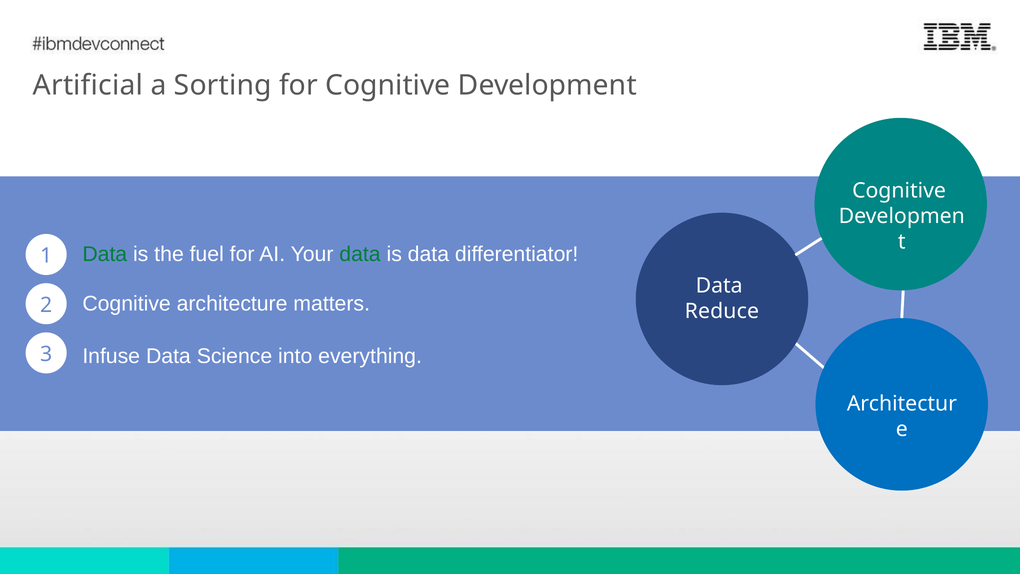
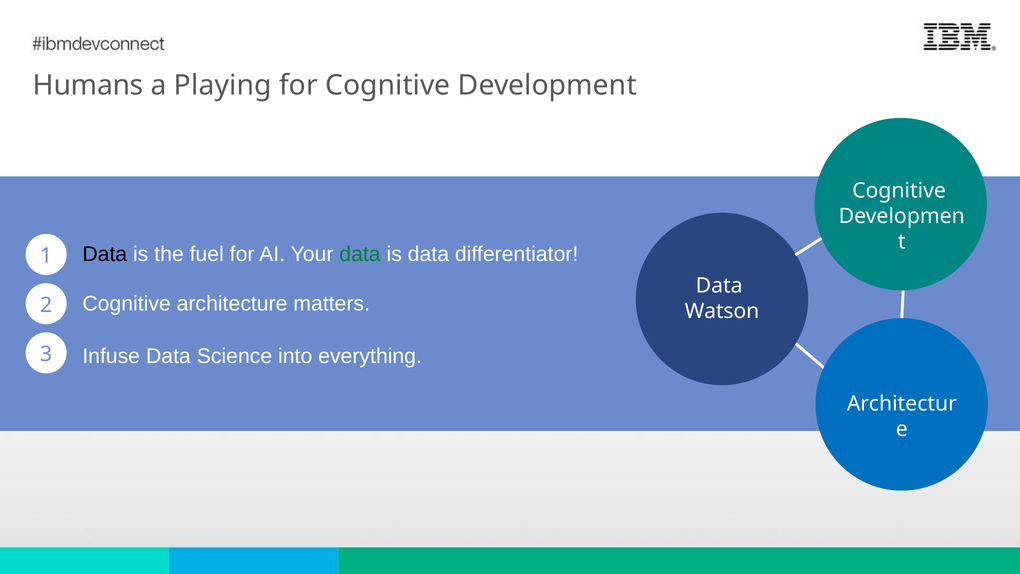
Artificial: Artificial -> Humans (88, 85)
Sorting: Sorting -> Playing (223, 85)
Data colour: green -> black (105, 254)
Reduce: Reduce -> Watson (722, 311)
